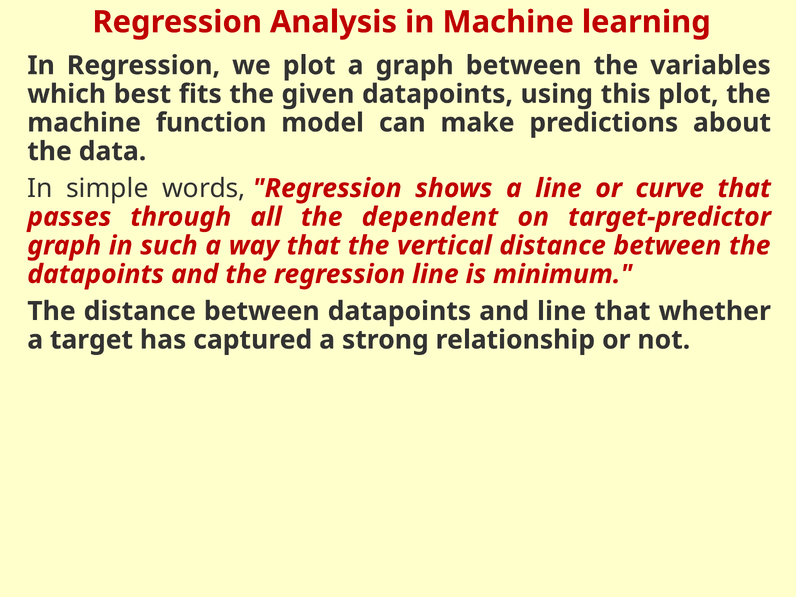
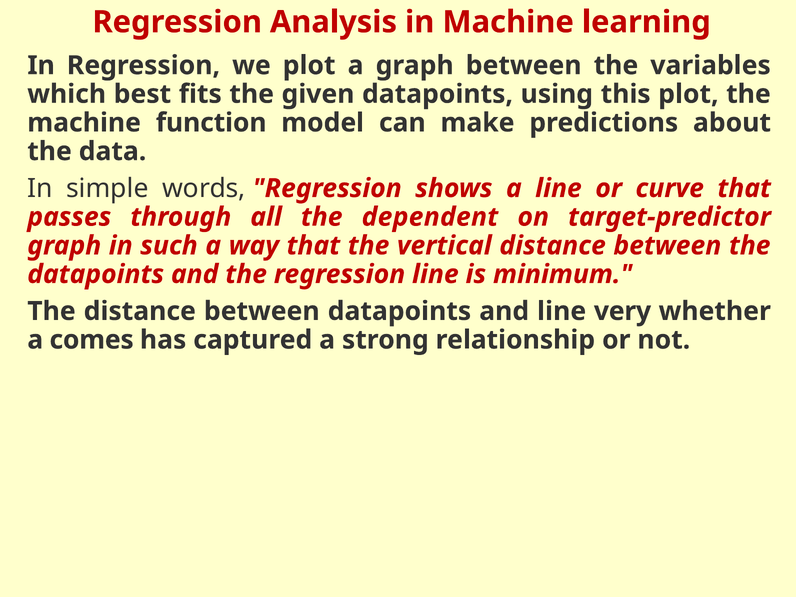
line that: that -> very (622, 311)
target: target -> comes (92, 340)
